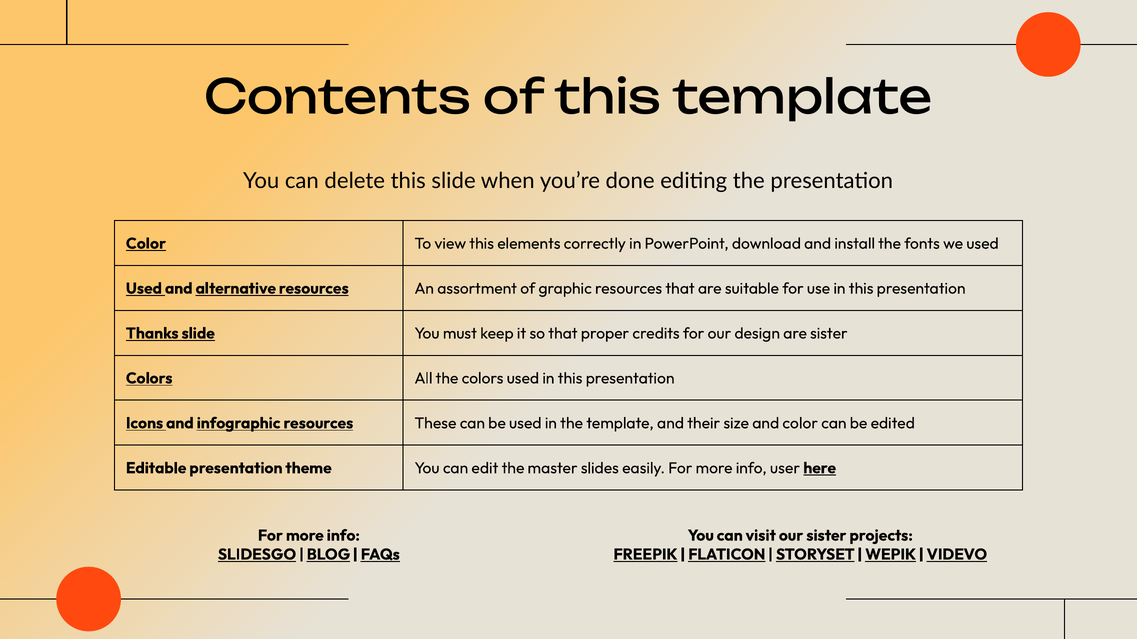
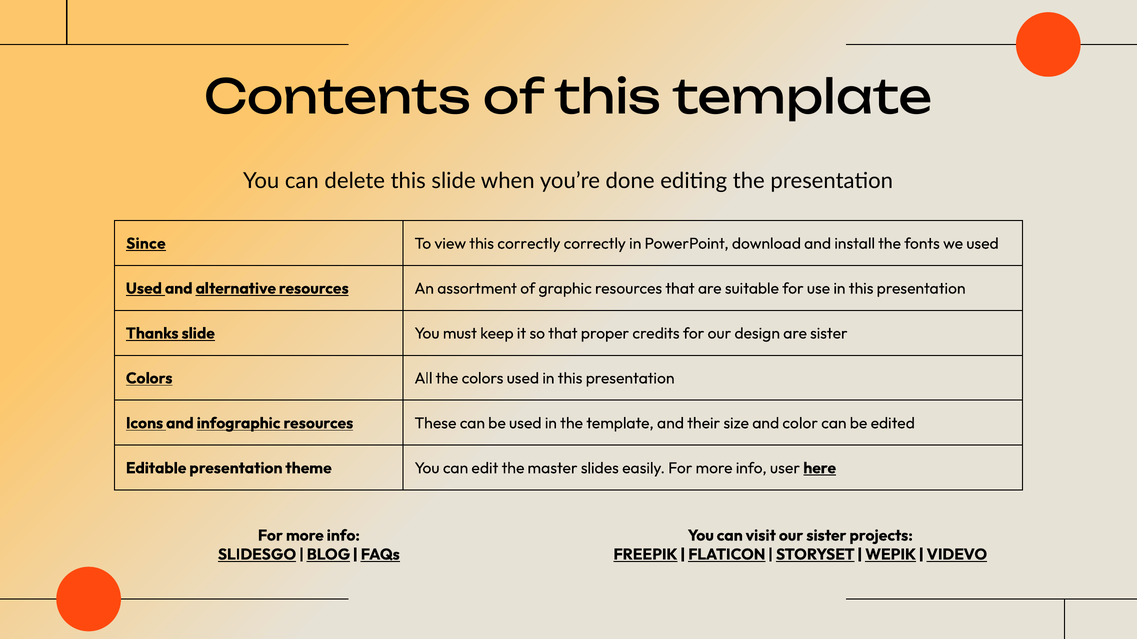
Color: Color -> Since (146, 244)
this elements: elements -> correctly (529, 244)
